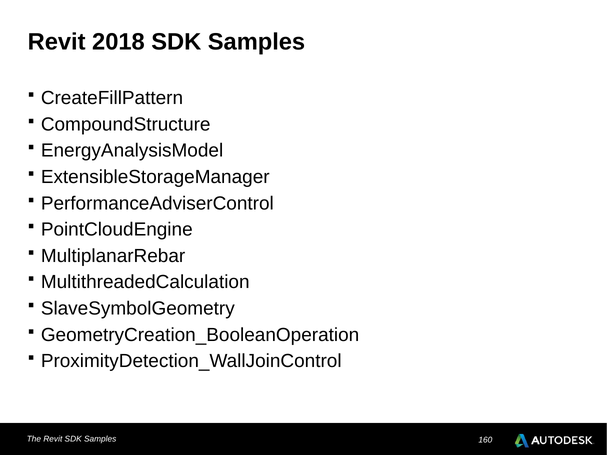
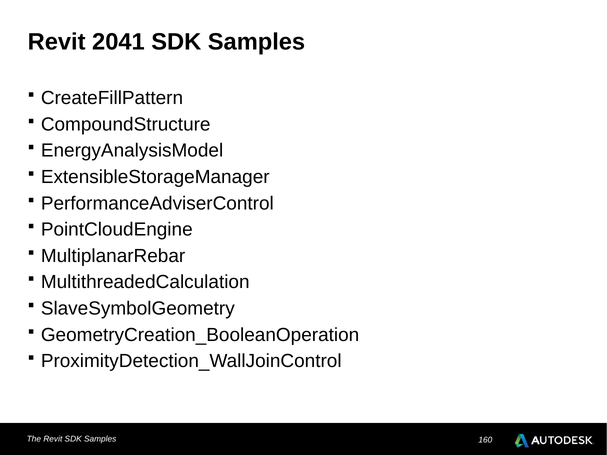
2018: 2018 -> 2041 (118, 42)
